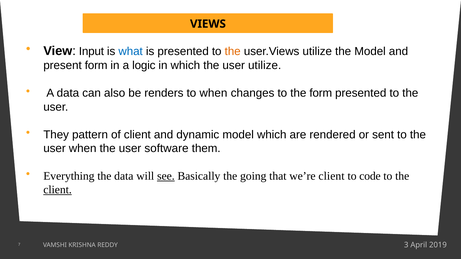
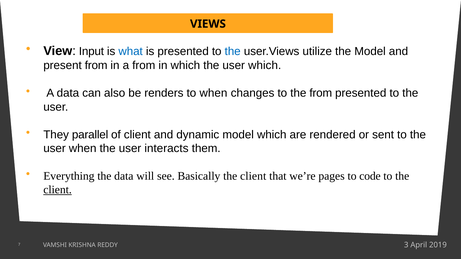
the colour: orange -> blue (233, 51)
present form: form -> from (96, 66)
a logic: logic -> from (144, 66)
user utilize: utilize -> which (265, 66)
the form: form -> from (321, 93)
pattern: pattern -> parallel (90, 135)
software: software -> interacts (166, 149)
see underline: present -> none (166, 176)
Basically the going: going -> client (253, 176)
we’re client: client -> pages (332, 176)
